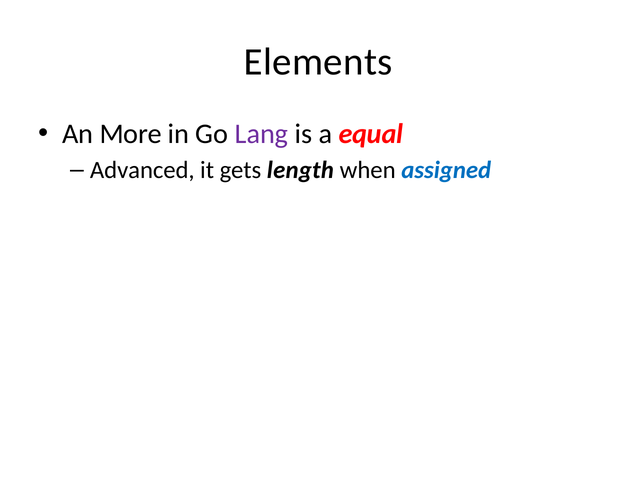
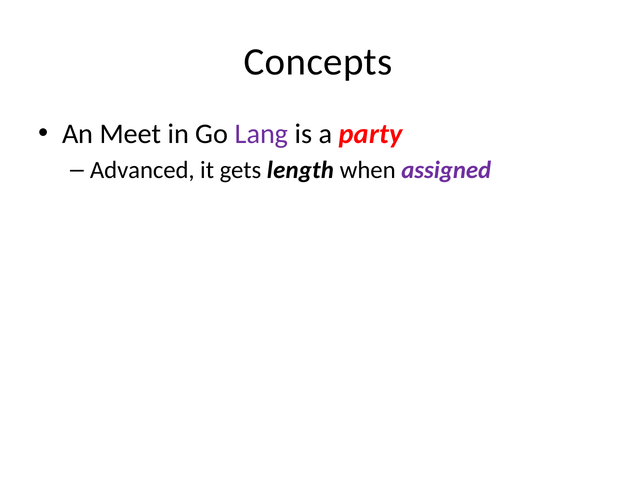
Elements: Elements -> Concepts (318, 62)
More: More -> Meet (131, 134)
equal: equal -> party (371, 134)
assigned colour: blue -> purple (446, 170)
